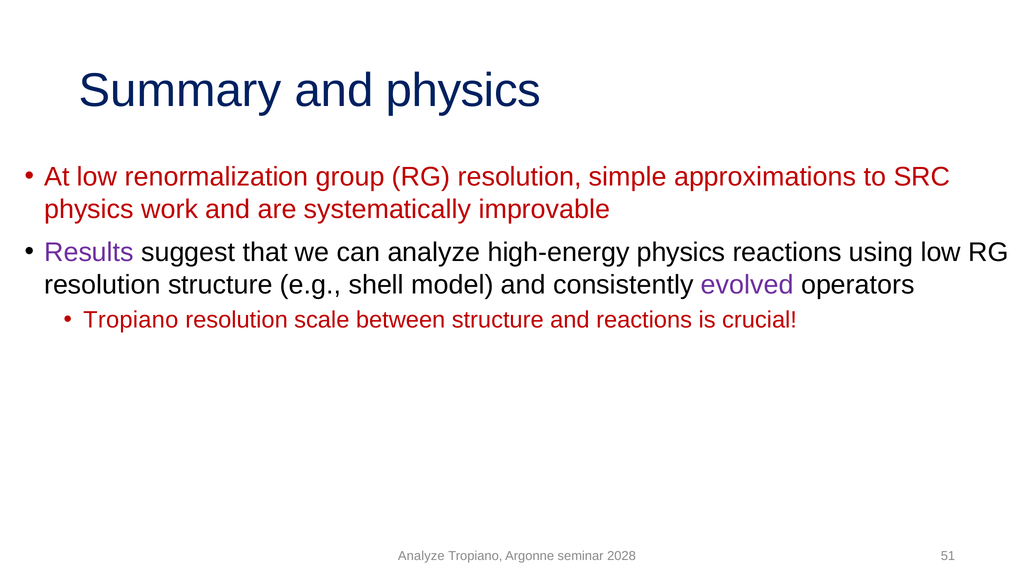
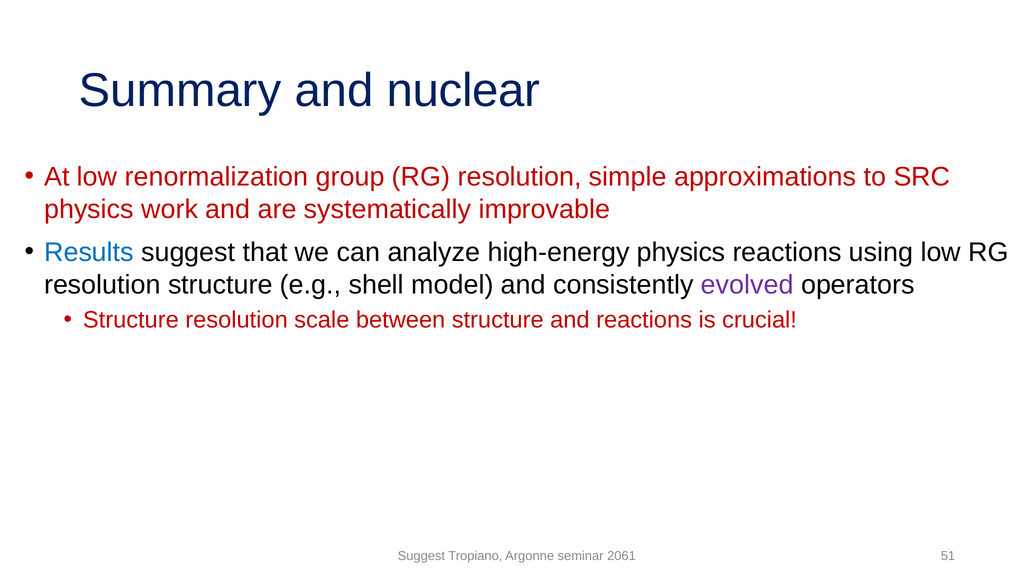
and physics: physics -> nuclear (463, 90)
Results colour: purple -> blue (89, 252)
Tropiano: Tropiano -> Structure (131, 320)
Analyze: Analyze -> Suggest (421, 555)
2028: 2028 -> 2061 (621, 555)
